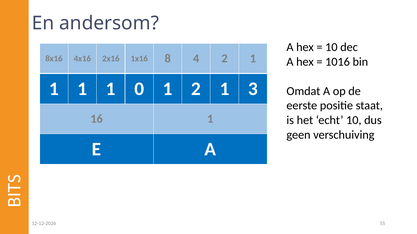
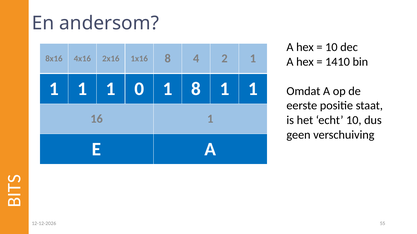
1016: 1016 -> 1410 (338, 62)
1 2: 2 -> 8 (196, 89)
3: 3 -> 1 (253, 89)
